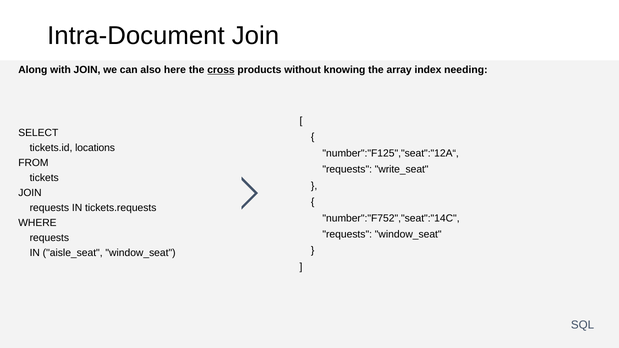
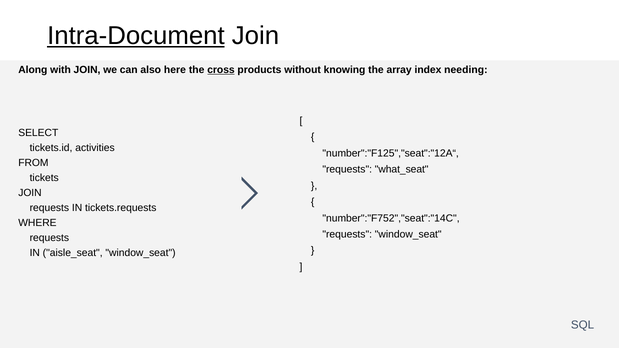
Intra-Document underline: none -> present (136, 36)
locations: locations -> activities (95, 148)
write_seat: write_seat -> what_seat (402, 169)
